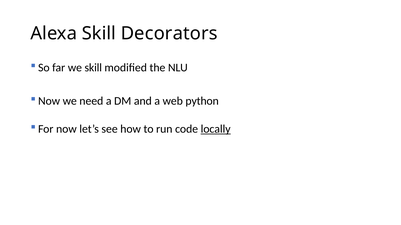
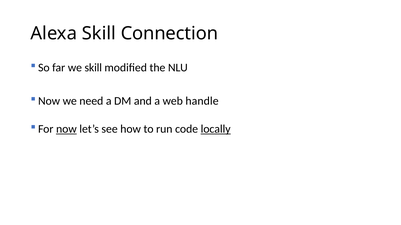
Decorators: Decorators -> Connection (169, 34)
python: python -> handle (202, 101)
now underline: none -> present (66, 129)
